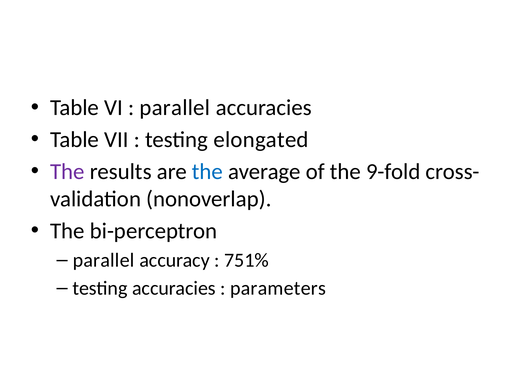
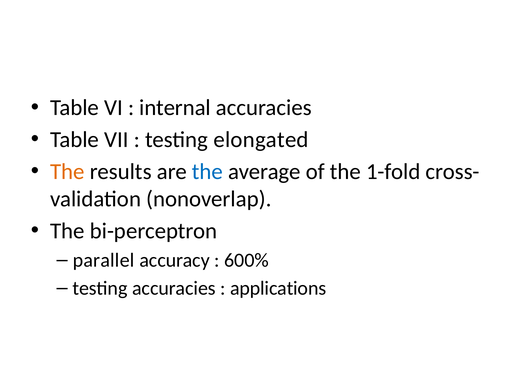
parallel: parallel -> internal (175, 108)
The colour: purple -> orange (67, 172)
9-fold: 9-fold -> 1-fold (393, 172)
751%: 751% -> 600% (246, 261)
parameters: parameters -> applications (278, 289)
